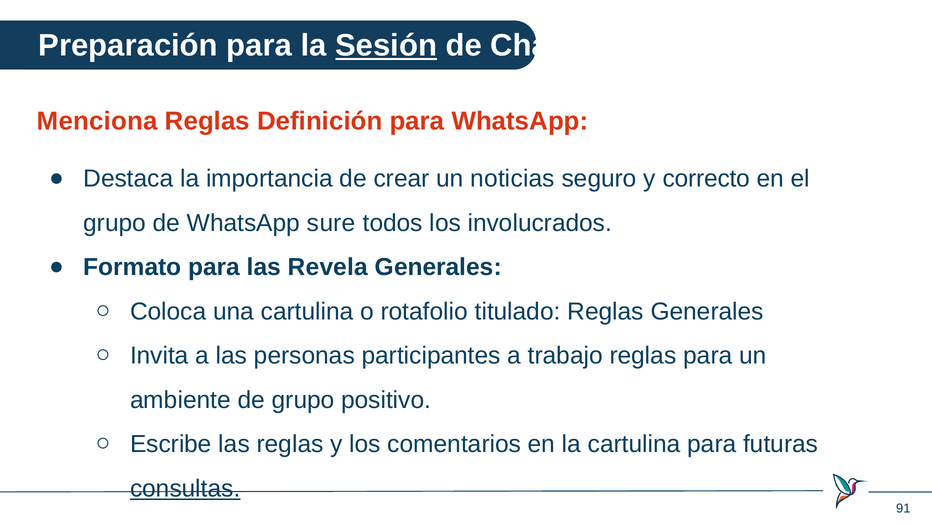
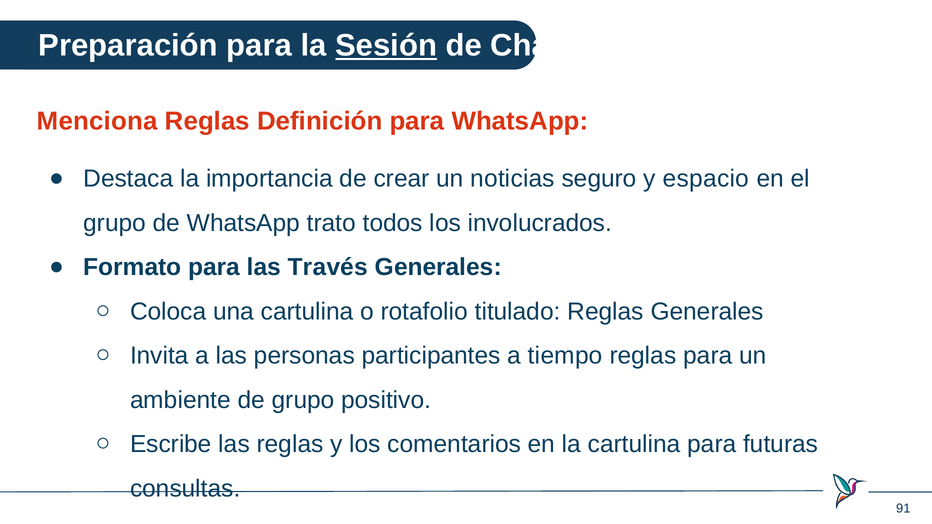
correcto: correcto -> espacio (706, 179)
sure: sure -> trato (331, 223)
Revela: Revela -> Través (328, 267)
trabajo: trabajo -> tiempo (565, 356)
consultas underline: present -> none (185, 489)
